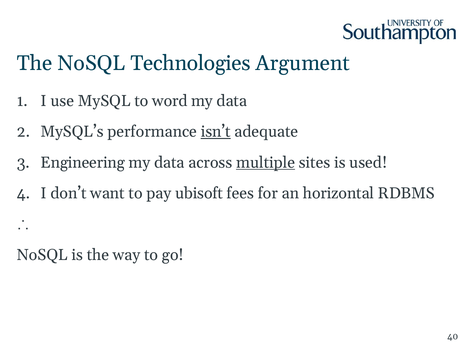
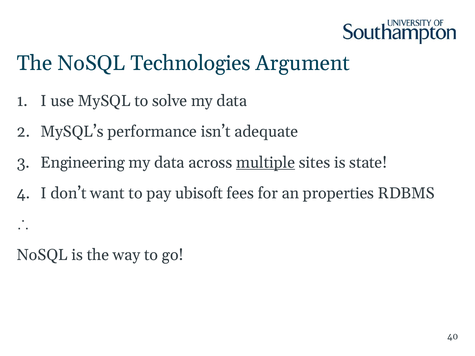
word: word -> solve (170, 101)
isn’t underline: present -> none (216, 132)
used: used -> state (368, 163)
horizontal: horizontal -> properties (339, 194)
